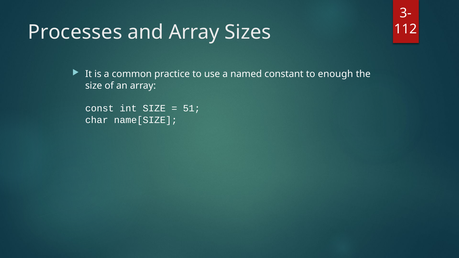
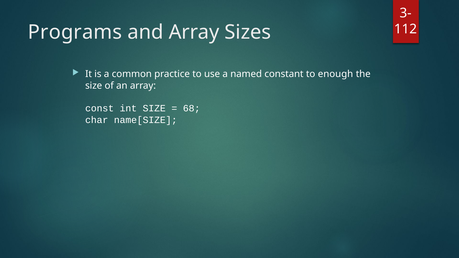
Processes: Processes -> Programs (75, 32)
51: 51 -> 68 (192, 109)
